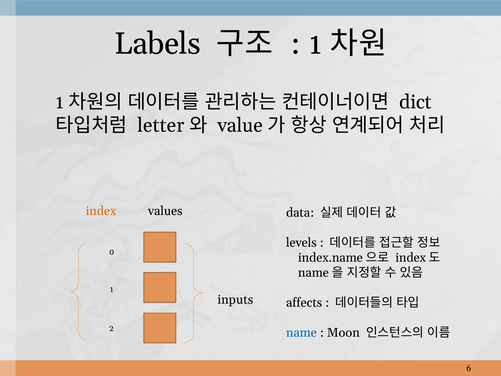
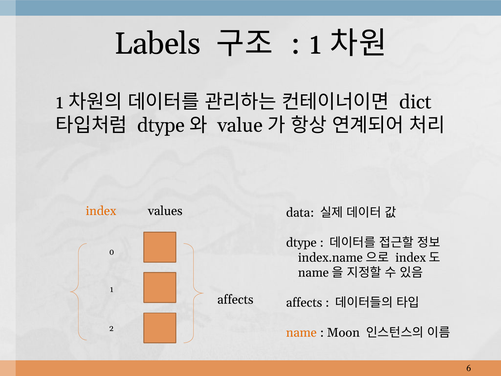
letter: letter -> dtype (161, 125)
levels: levels -> dtype (301, 242)
inputs: inputs -> affects (235, 300)
name colour: blue -> orange (301, 333)
